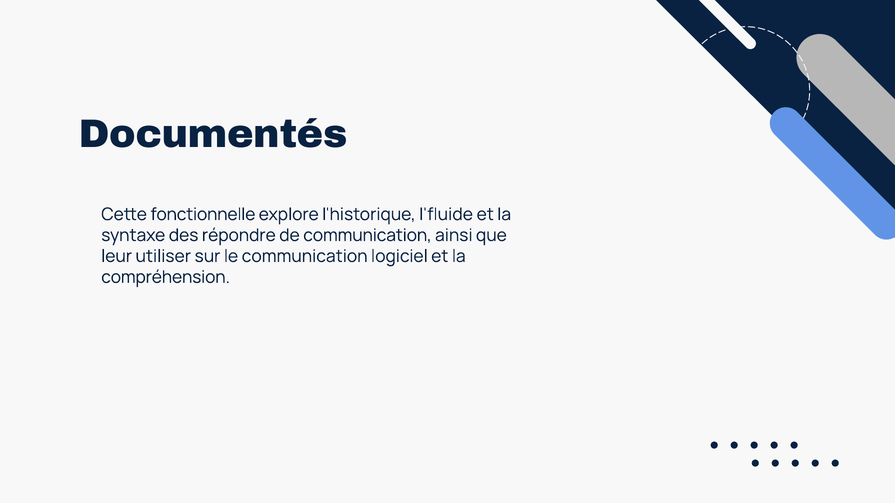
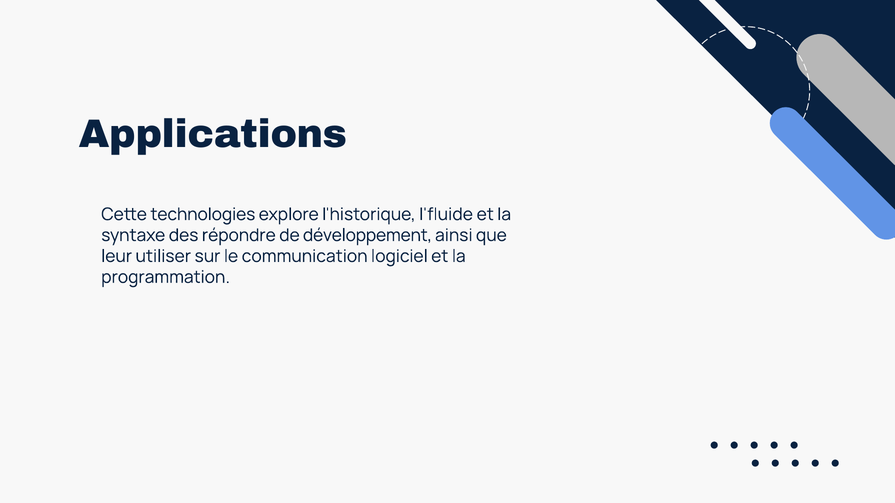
Documentés: Documentés -> Applications (213, 134)
fonctionnelle: fonctionnelle -> technologies (203, 215)
de communication: communication -> développement (368, 235)
compréhension: compréhension -> programmation (165, 277)
